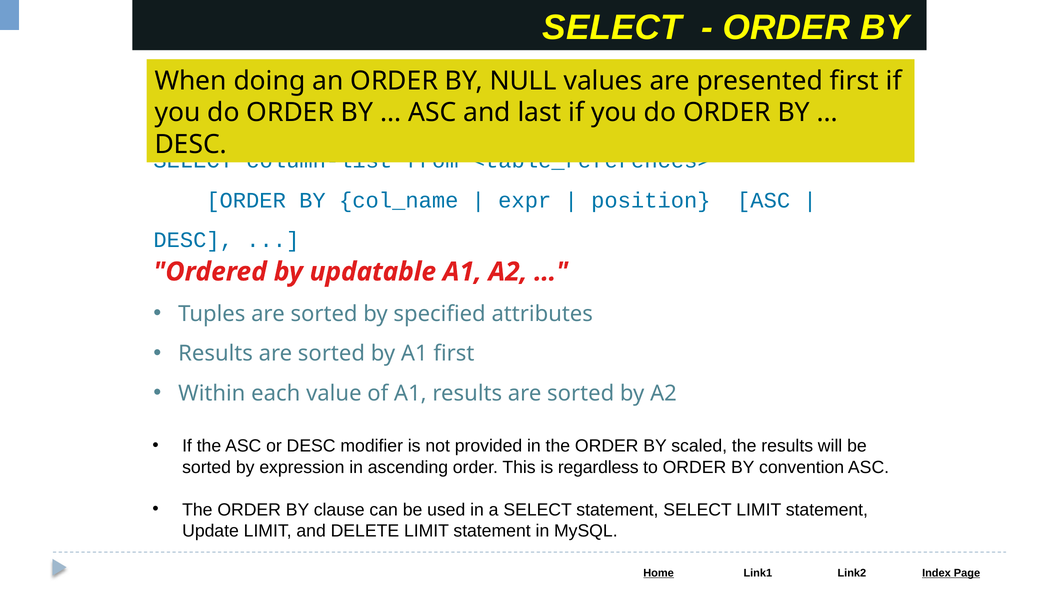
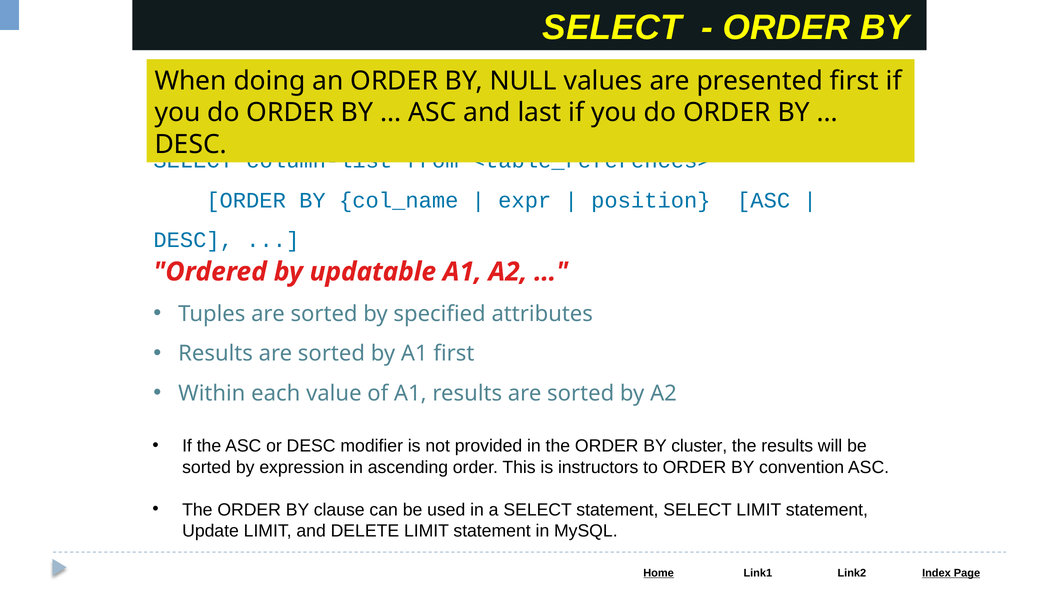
scaled: scaled -> cluster (699, 446)
regardless: regardless -> instructors (598, 467)
